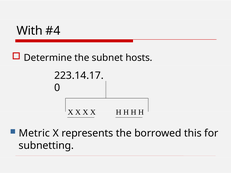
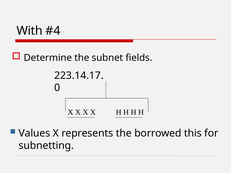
hosts: hosts -> fields (139, 58)
Metric: Metric -> Values (34, 133)
